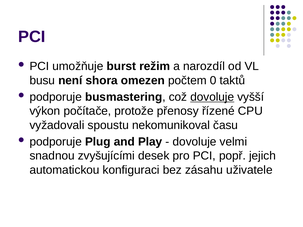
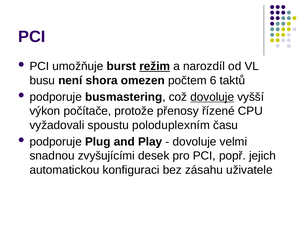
režim underline: none -> present (155, 66)
0: 0 -> 6 (213, 81)
nekomunikoval: nekomunikoval -> poloduplexním (171, 125)
